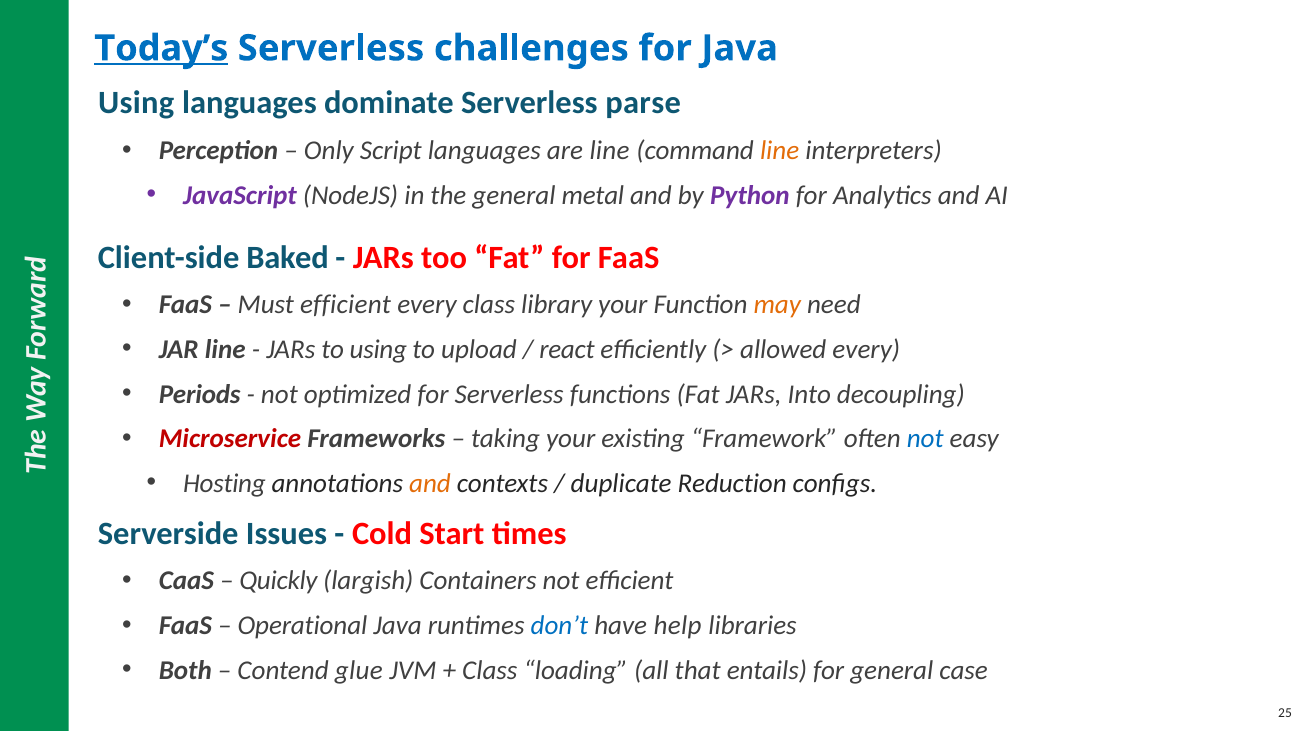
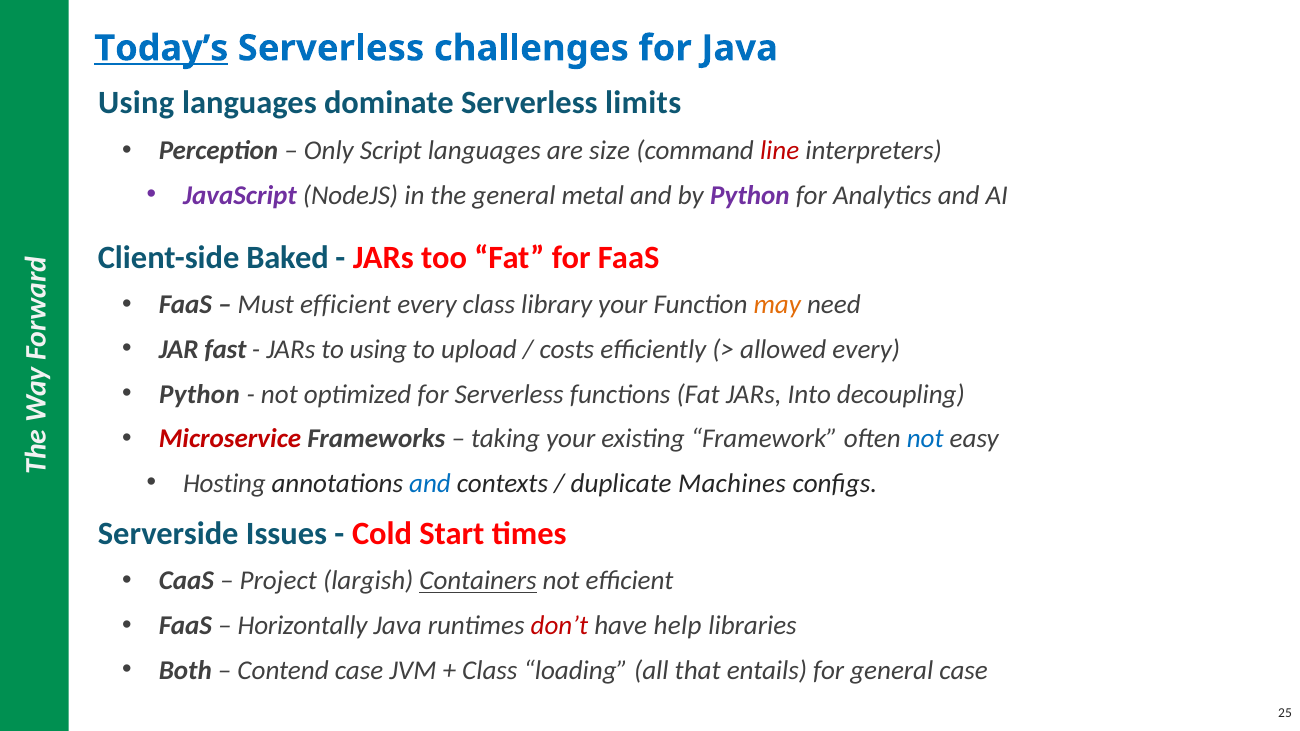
parse: parse -> limits (643, 103)
are line: line -> size (610, 151)
line colour: orange -> red (780, 151)
JAR line: line -> fast (225, 350)
react: react -> costs (567, 350)
Periods: Periods -> Python (199, 394)
and colour: orange -> blue (430, 484)
Reduction: Reduction -> Machines (732, 484)
Quickly: Quickly -> Project (278, 581)
Containers underline: none -> present (478, 581)
Operational: Operational -> Horizontally (303, 626)
don’t colour: blue -> red (559, 626)
Contend glue: glue -> case (359, 671)
